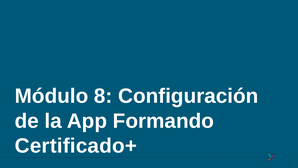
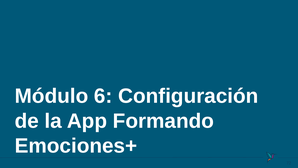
8: 8 -> 6 (103, 96)
Certificado+: Certificado+ -> Emociones+ (76, 146)
